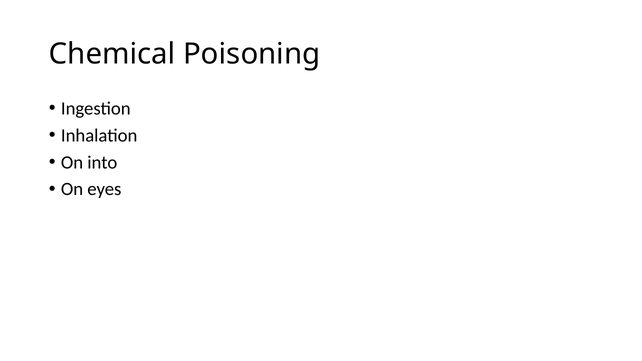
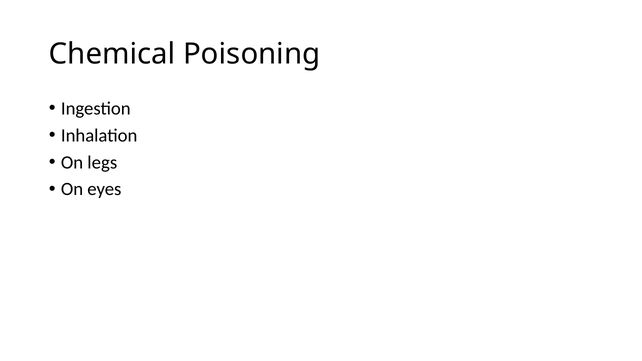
into: into -> legs (102, 162)
